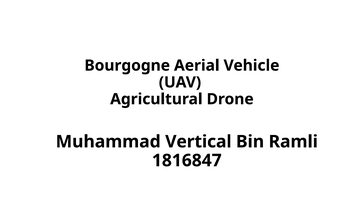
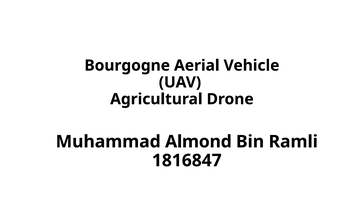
Vertical: Vertical -> Almond (198, 141)
